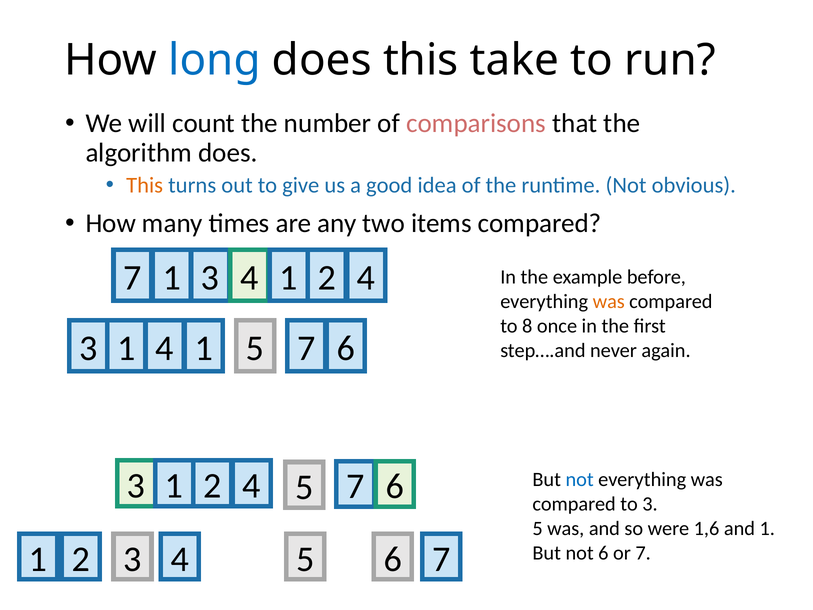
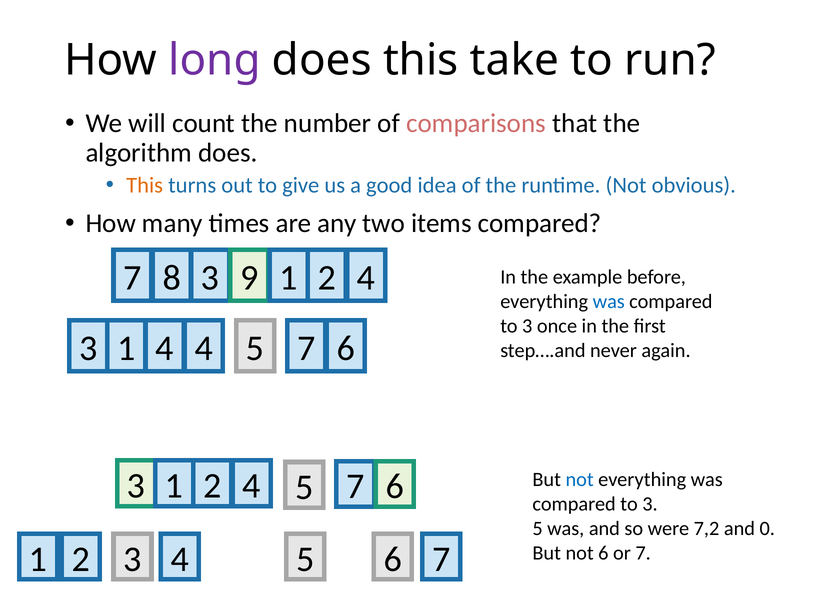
long colour: blue -> purple (214, 60)
7 1: 1 -> 8 (172, 278)
3 4: 4 -> 9 (249, 278)
was colour: orange -> blue (609, 301)
8: 8 -> 3 (527, 326)
1 4 1: 1 -> 4 (204, 348)
1,6: 1,6 -> 7,2 (707, 528)
and 1: 1 -> 0 (767, 528)
